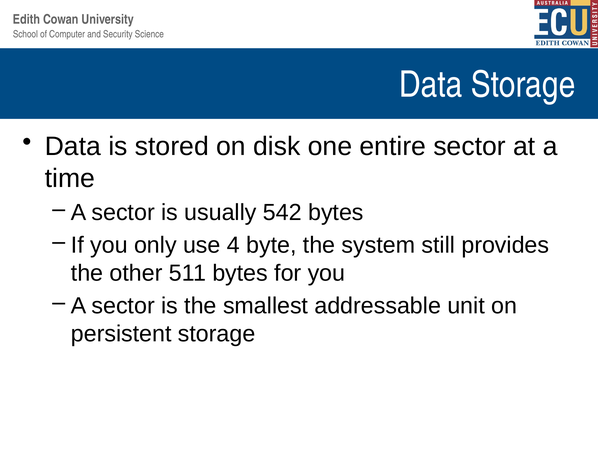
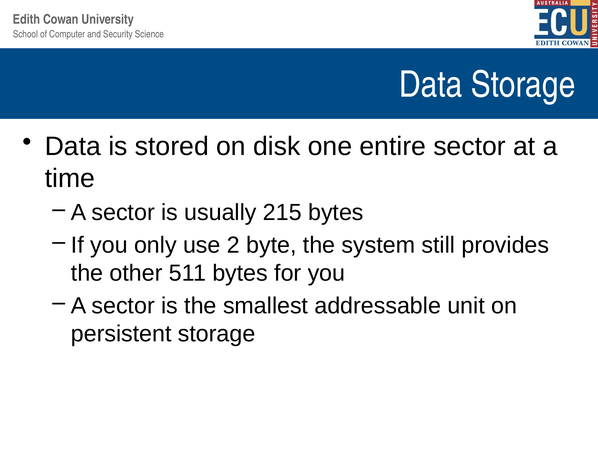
542: 542 -> 215 (282, 212)
4: 4 -> 2 (233, 245)
